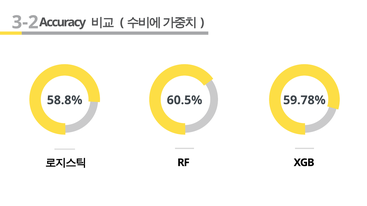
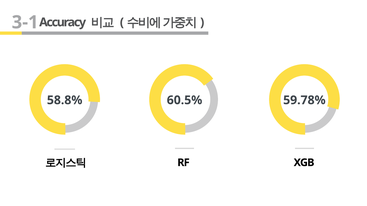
3-2: 3-2 -> 3-1 (25, 22)
